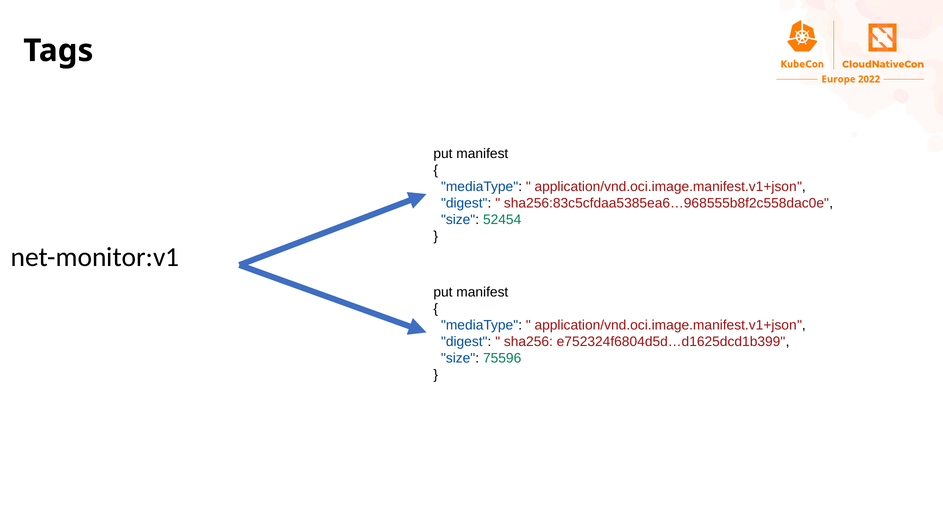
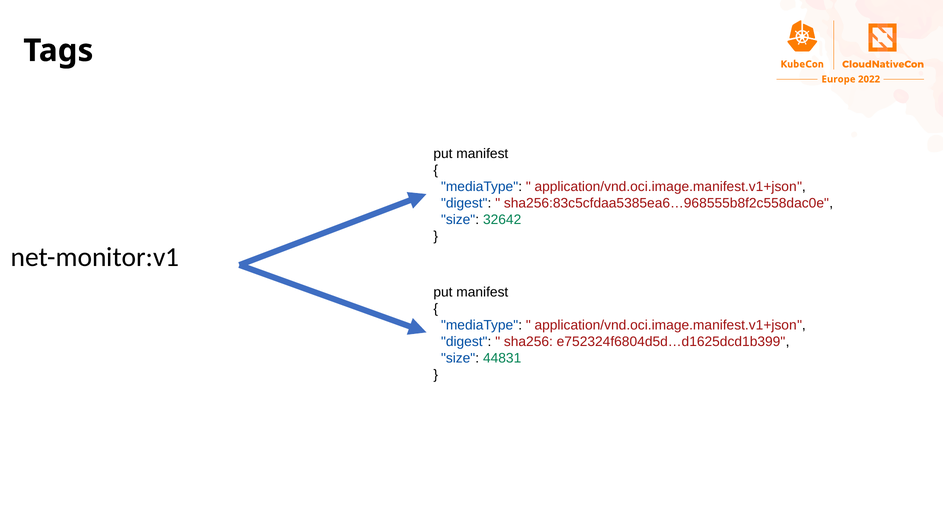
52454: 52454 -> 32642 (502, 220)
75596: 75596 -> 44831 (502, 358)
